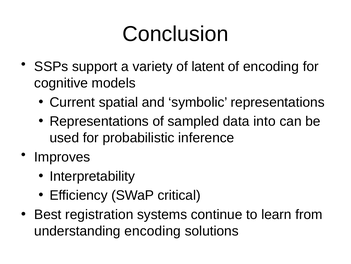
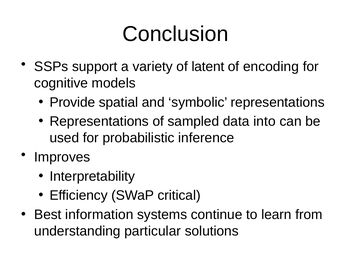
Current: Current -> Provide (72, 102)
registration: registration -> information (99, 214)
understanding encoding: encoding -> particular (153, 230)
